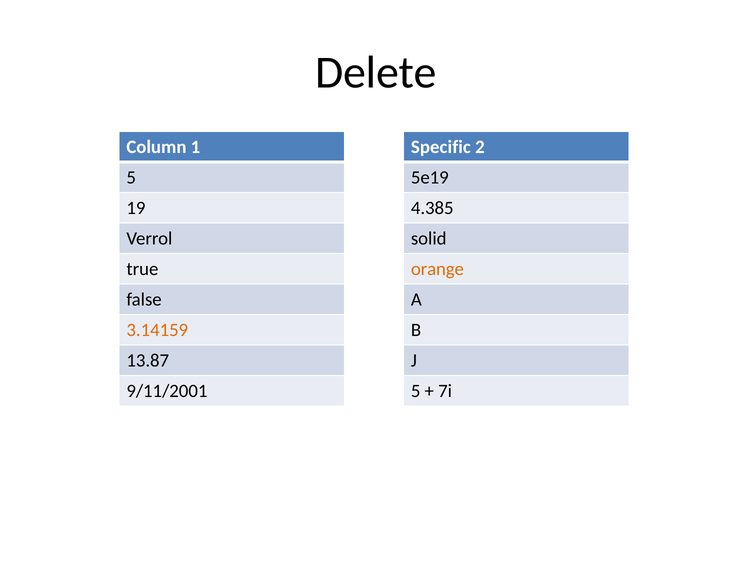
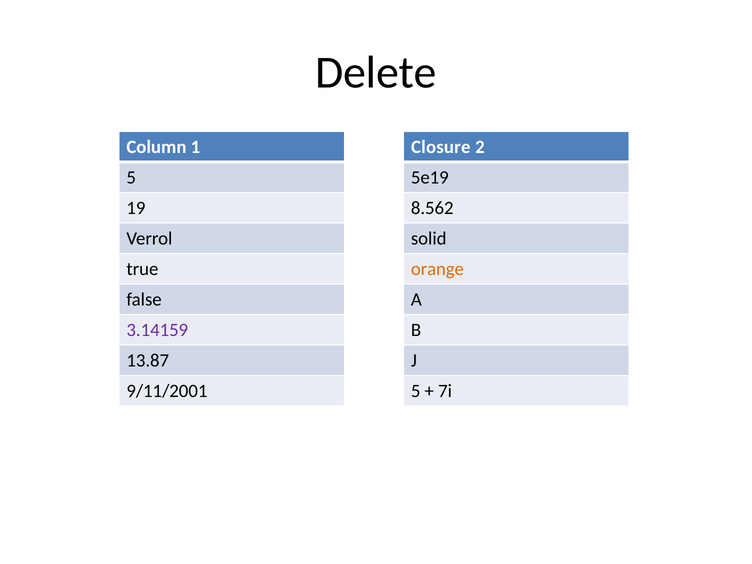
Specific: Specific -> Closure (441, 147)
4.385: 4.385 -> 8.562 (432, 208)
3.14159 colour: orange -> purple (157, 330)
